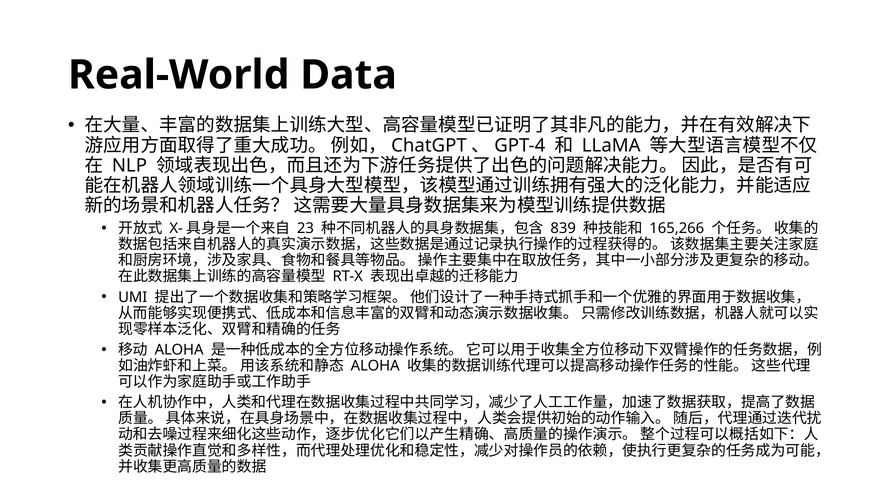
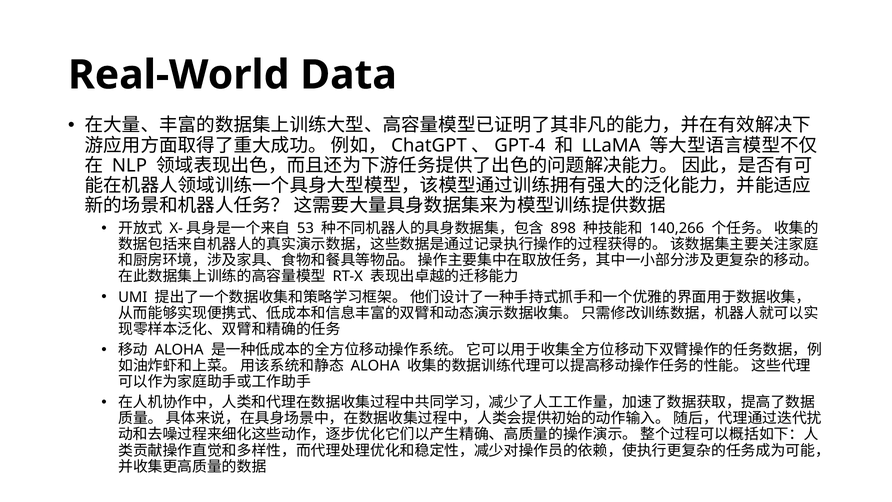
23: 23 -> 53 (305, 228)
839: 839 -> 898 (563, 228)
165,266: 165,266 -> 140,266 (677, 228)
